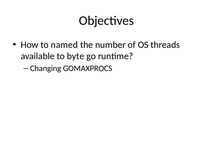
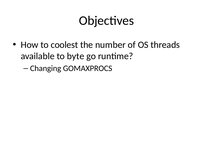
named: named -> coolest (64, 45)
